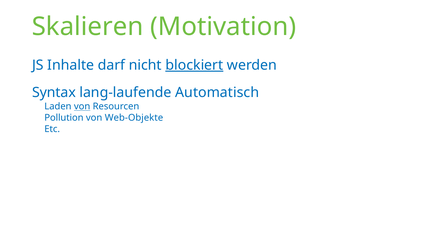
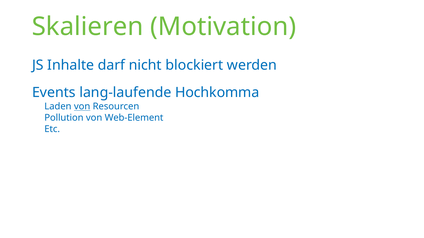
blockiert underline: present -> none (194, 65)
Syntax: Syntax -> Events (54, 93)
Automatisch: Automatisch -> Hochkomma (217, 93)
Web-Objekte: Web-Objekte -> Web-Element (134, 118)
